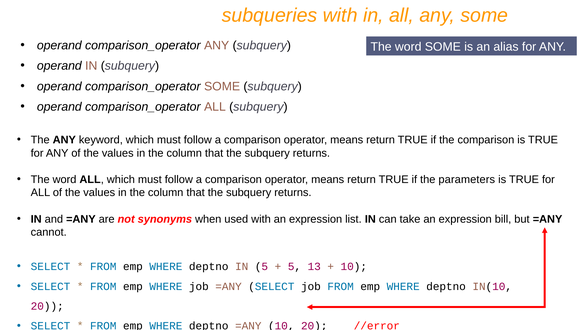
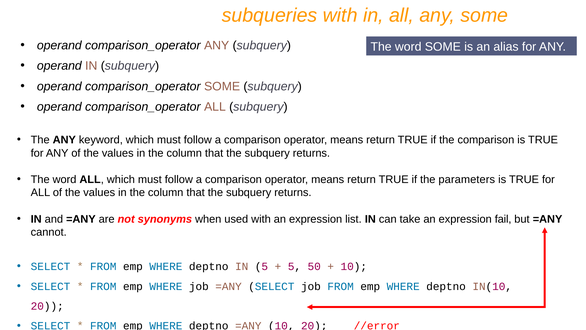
bill: bill -> fail (503, 219)
13: 13 -> 50 (314, 266)
